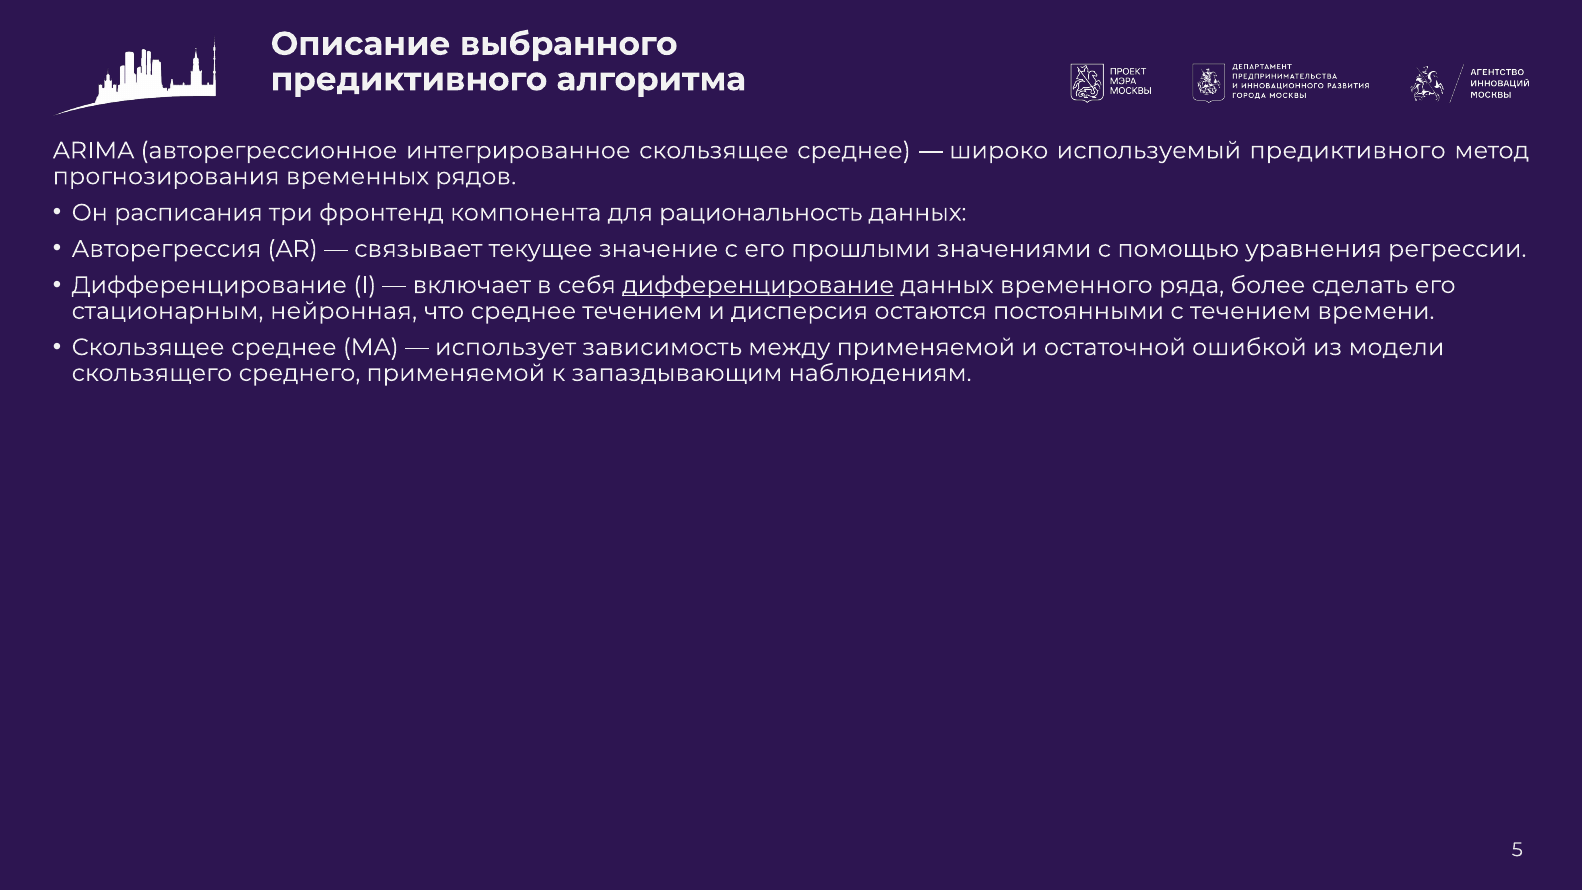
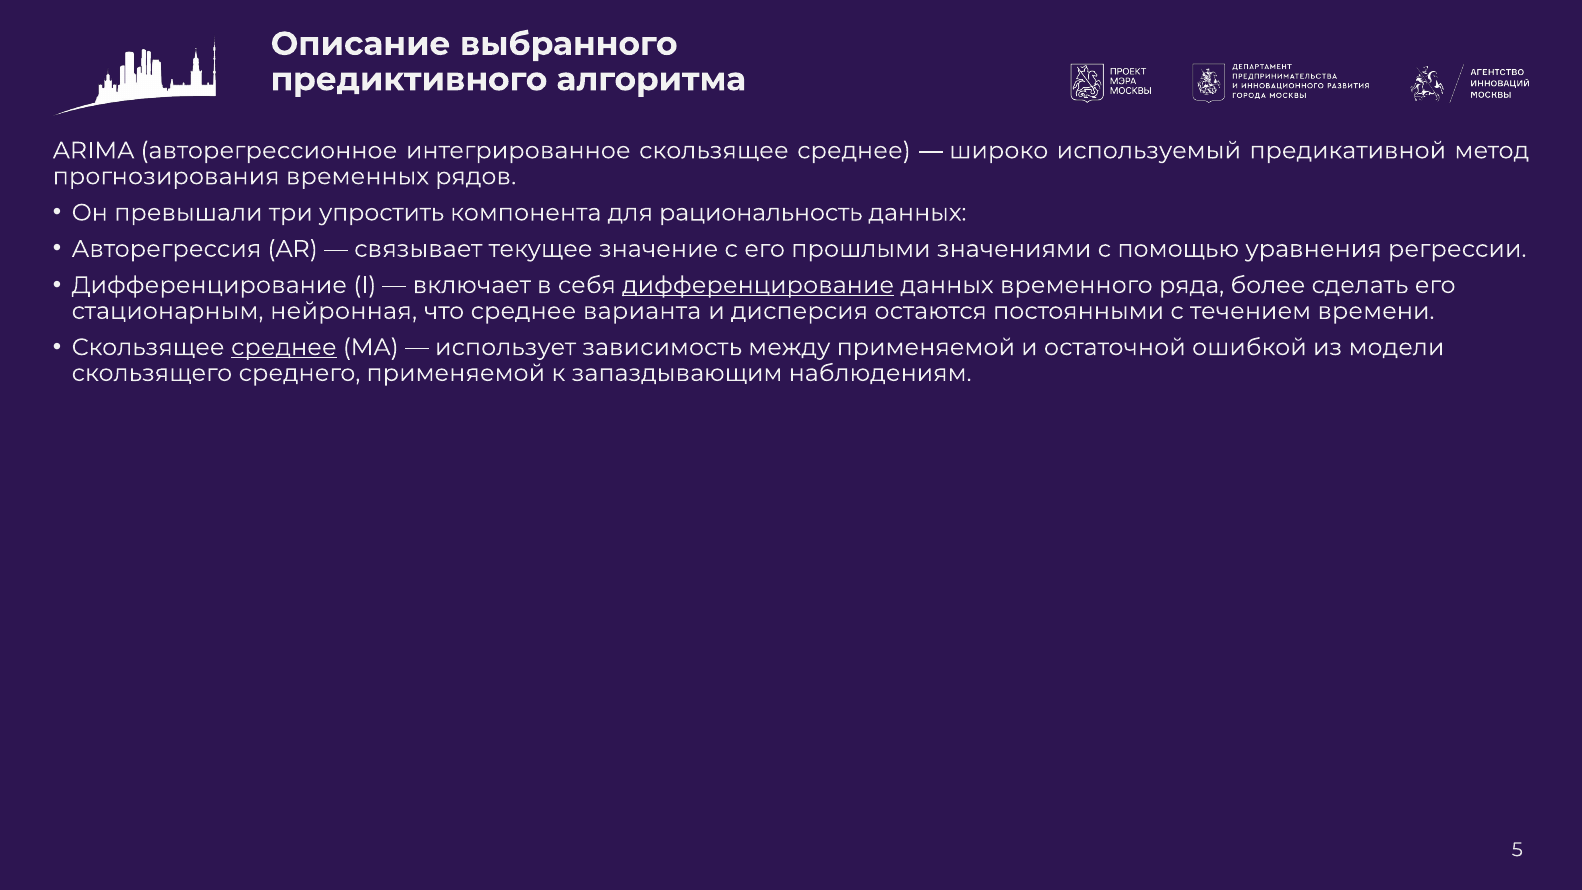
используемый предиктивного: предиктивного -> предикативной (1348, 151)
расписания: расписания -> превышали (188, 213)
фронтенд: фронтенд -> упростить (382, 213)
среднее течением: течением -> варианта (642, 311)
среднее underline: none -> present (284, 347)
